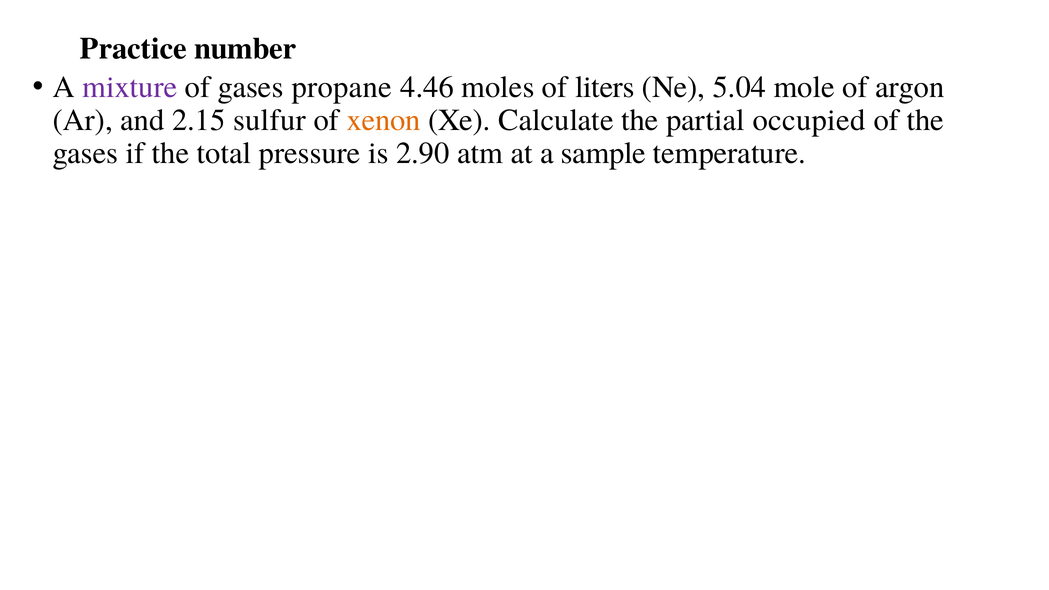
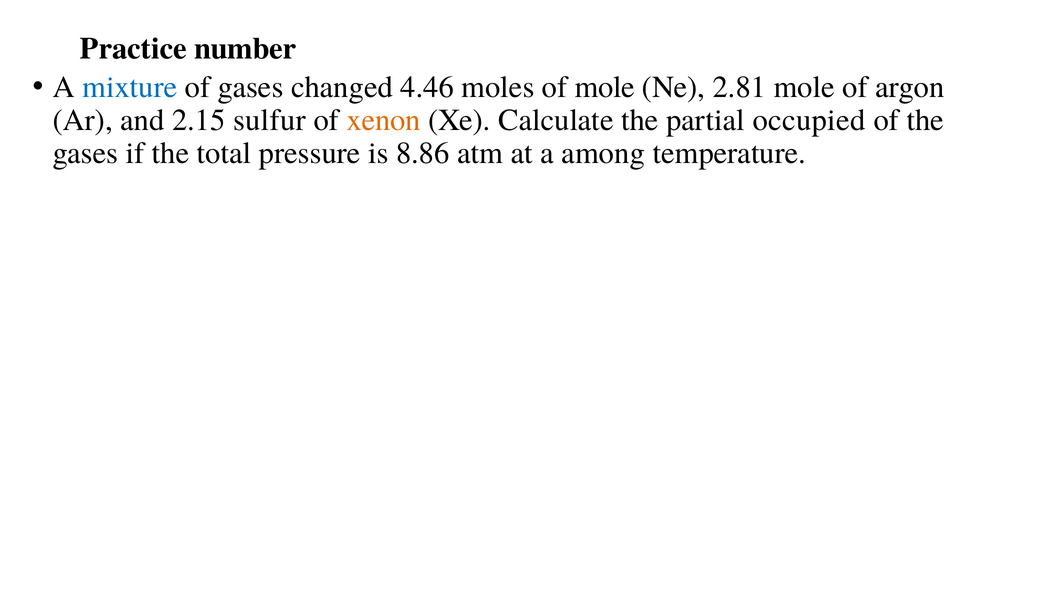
mixture colour: purple -> blue (130, 87)
propane: propane -> changed (342, 87)
of liters: liters -> mole (605, 87)
5.04: 5.04 -> 2.81 (739, 87)
2.90: 2.90 -> 8.86 (423, 153)
sample: sample -> among (603, 153)
